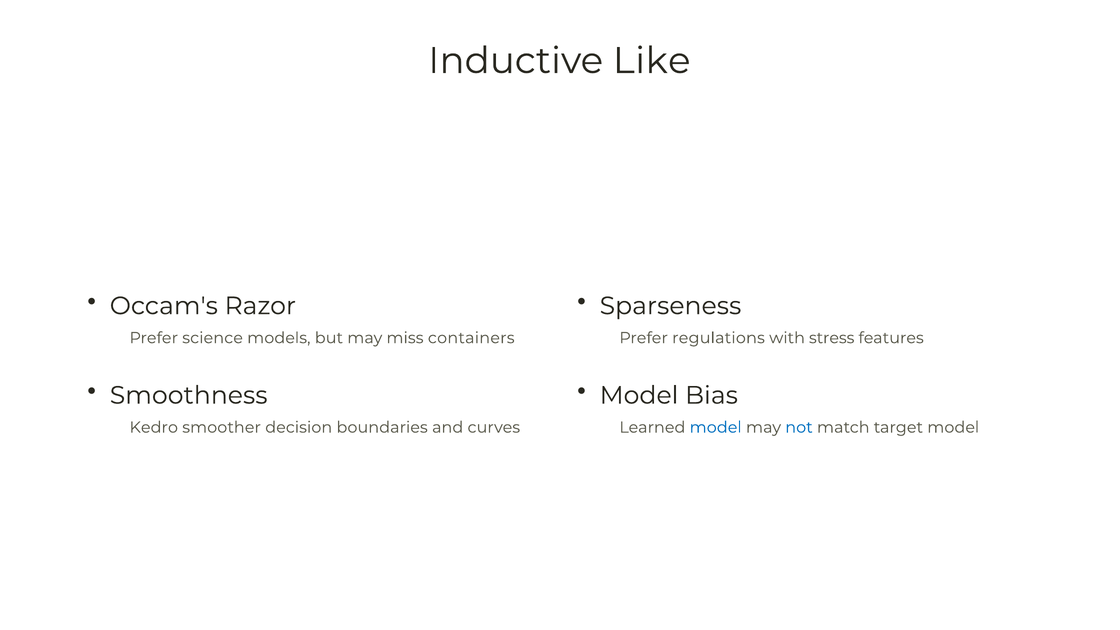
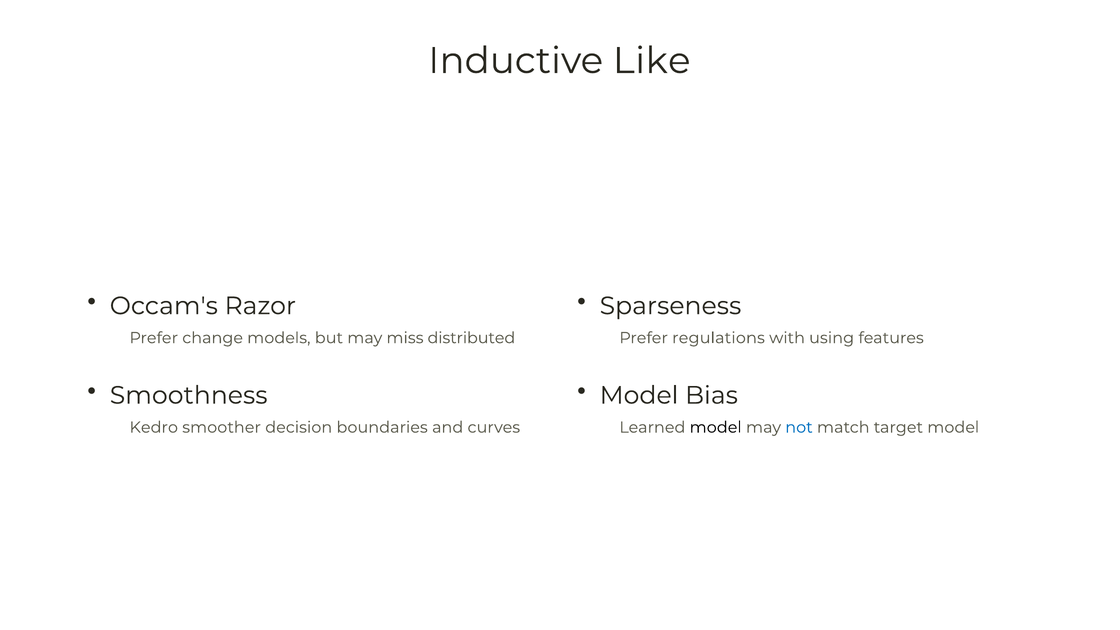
science: science -> change (213, 338)
containers: containers -> distributed (471, 338)
stress: stress -> using (832, 338)
model colour: blue -> black (716, 427)
